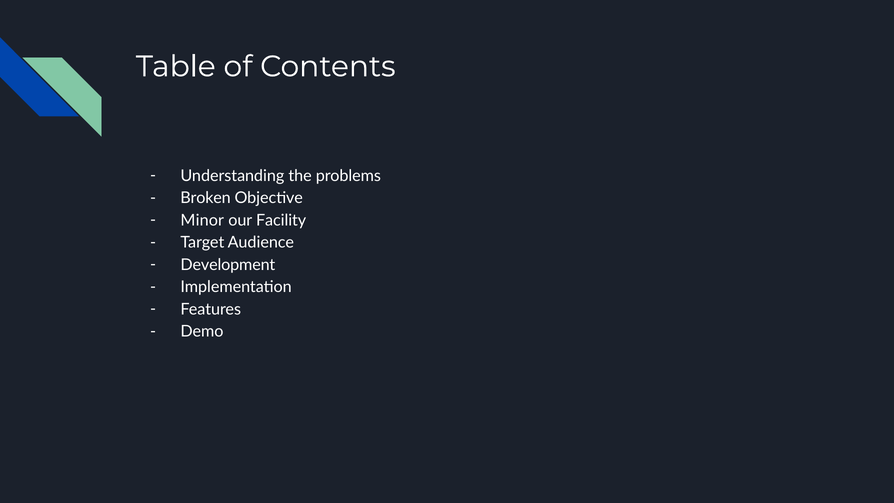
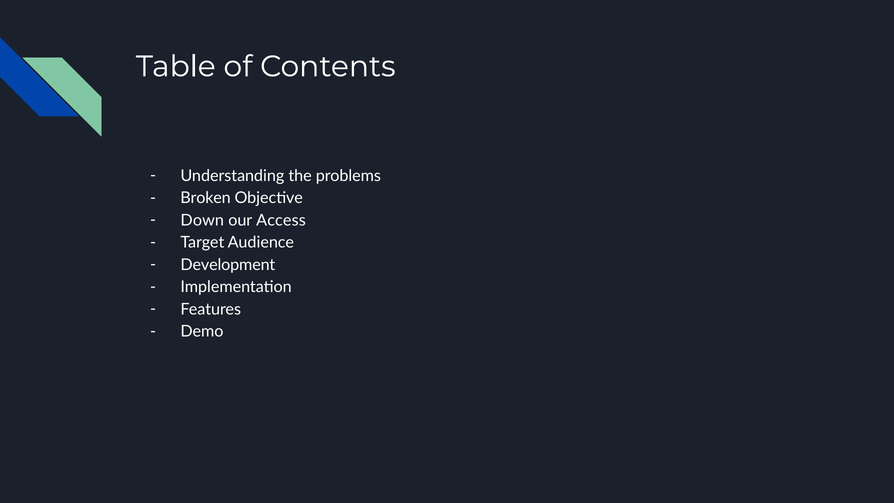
Minor: Minor -> Down (202, 220)
Facility: Facility -> Access (281, 220)
